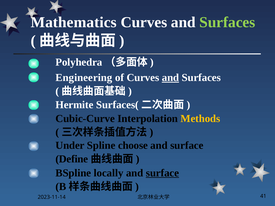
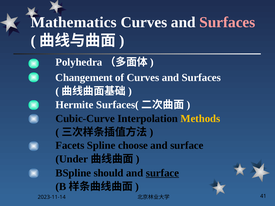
Surfaces colour: light green -> pink (227, 22)
Engineering: Engineering -> Changement (84, 78)
and underline: present -> none (170, 78)
Under: Under -> Facets (70, 145)
Define: Define -> Under (72, 159)
locally: locally -> should (109, 173)
